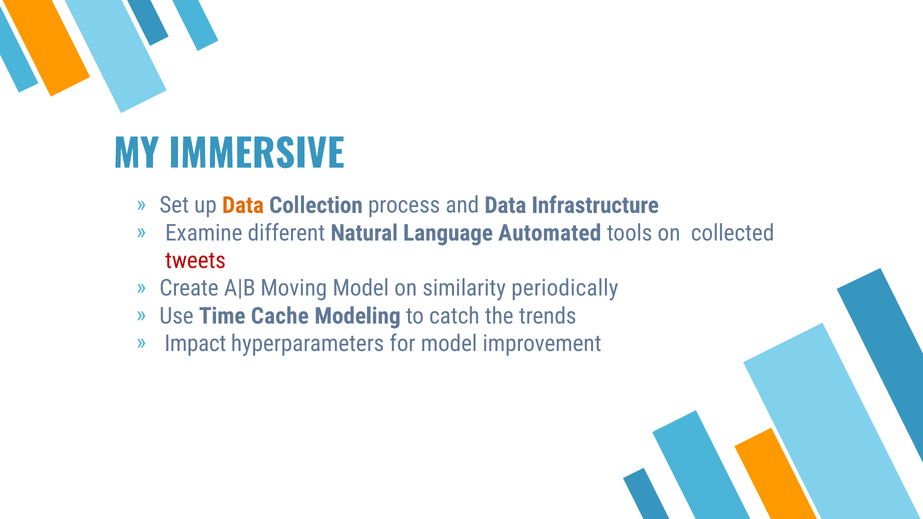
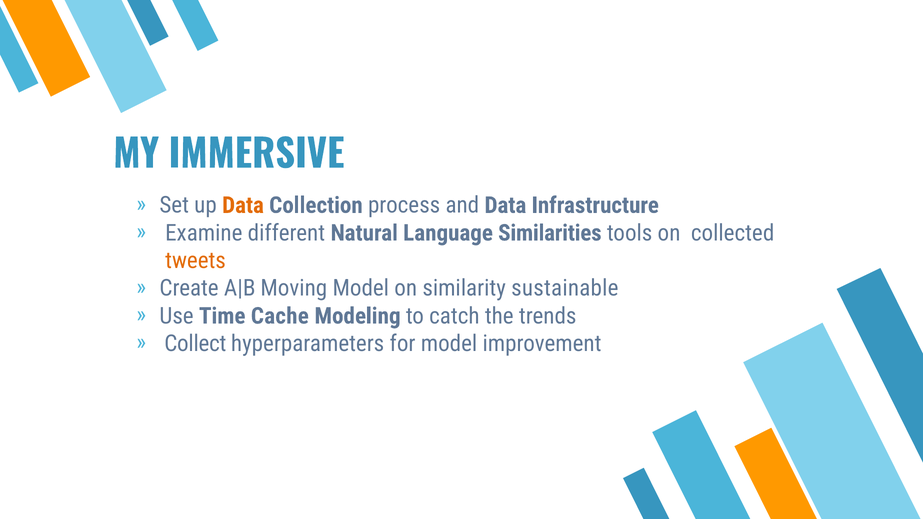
Automated: Automated -> Similarities (550, 233)
tweets colour: red -> orange (196, 261)
periodically: periodically -> sustainable (565, 288)
Impact: Impact -> Collect (195, 344)
